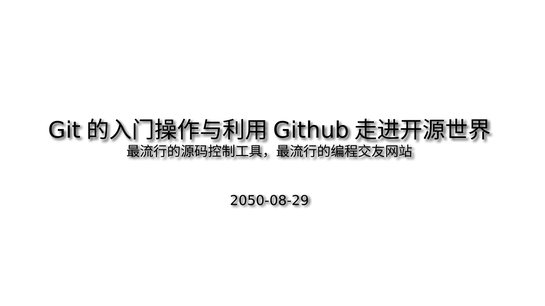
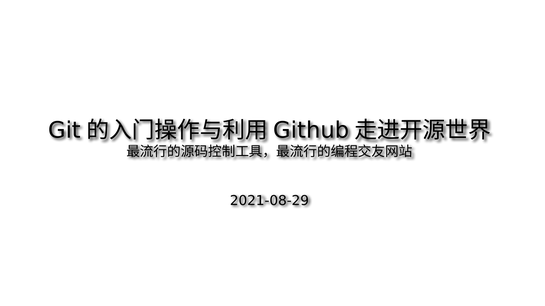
2050-08-29: 2050-08-29 -> 2021-08-29 (269, 201)
